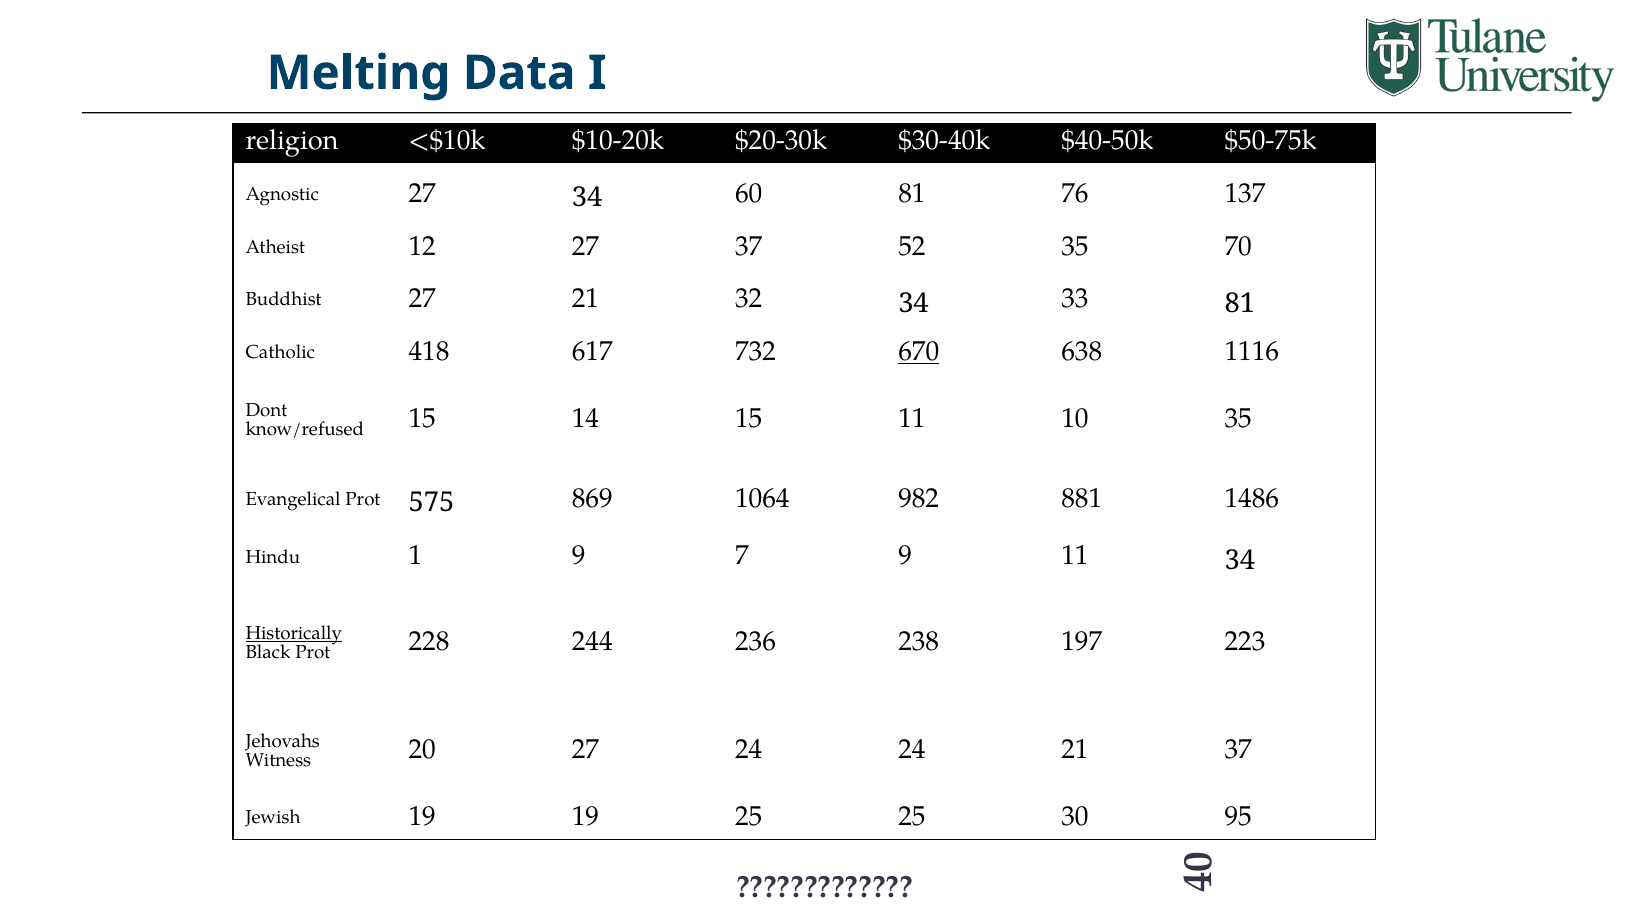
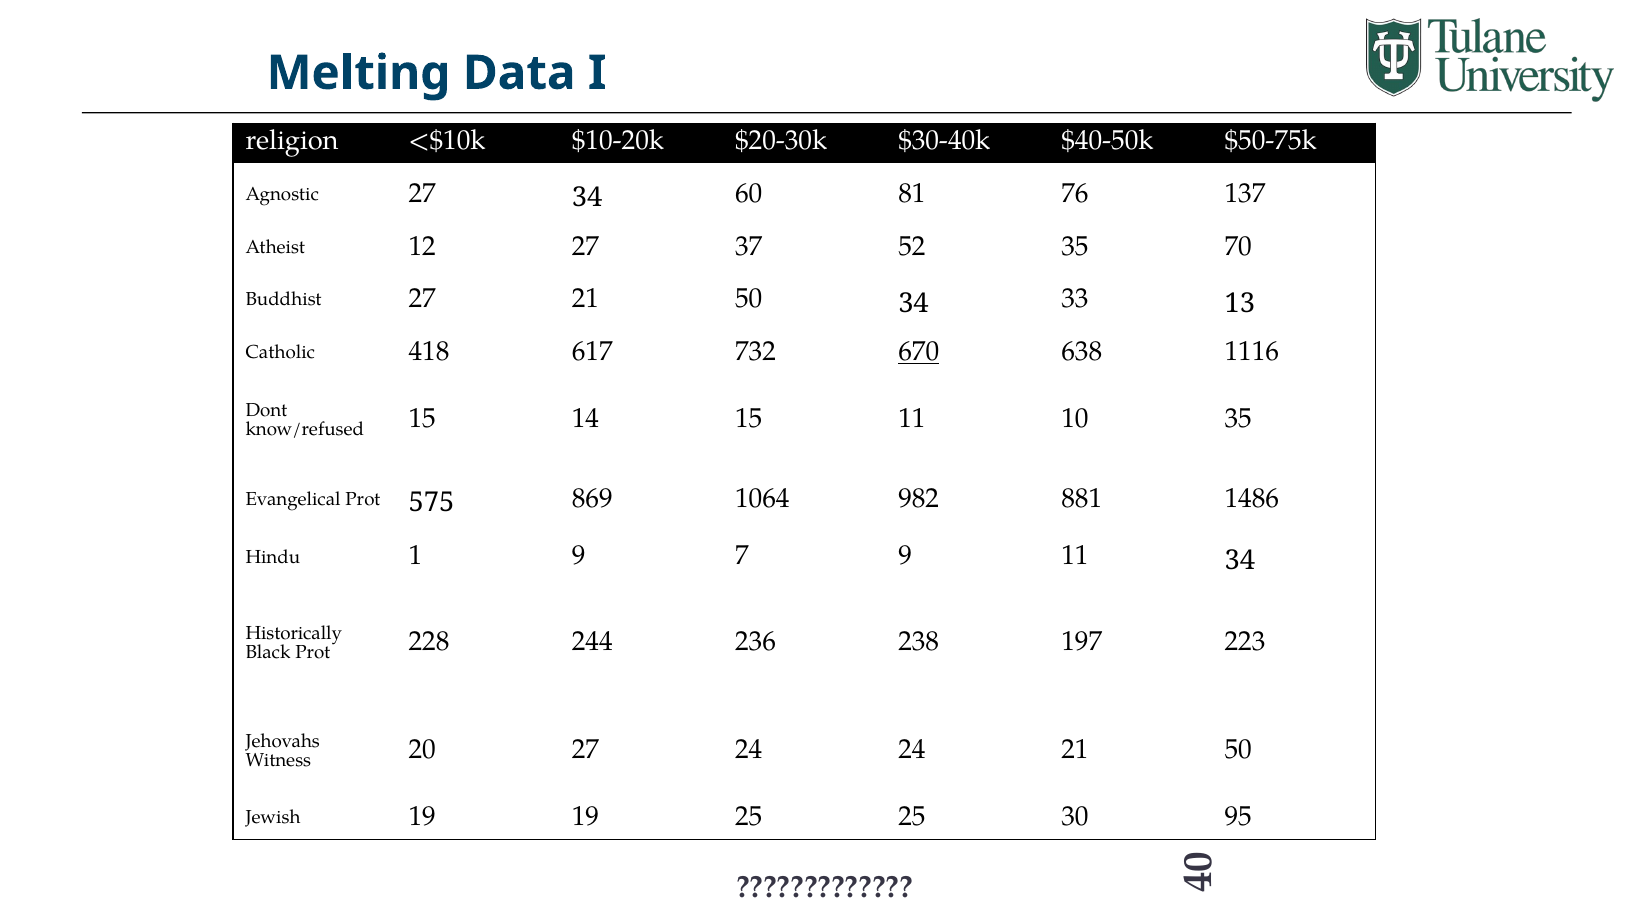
27 21 32: 32 -> 50 (749, 299)
33 81: 81 -> 13 (1240, 303)
Historically underline: present -> none (294, 633)
24 21 37: 37 -> 50 (1238, 749)
